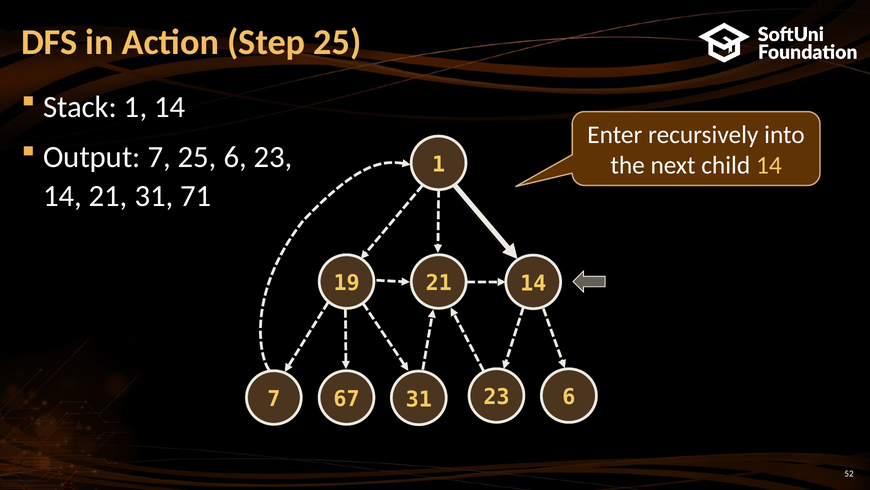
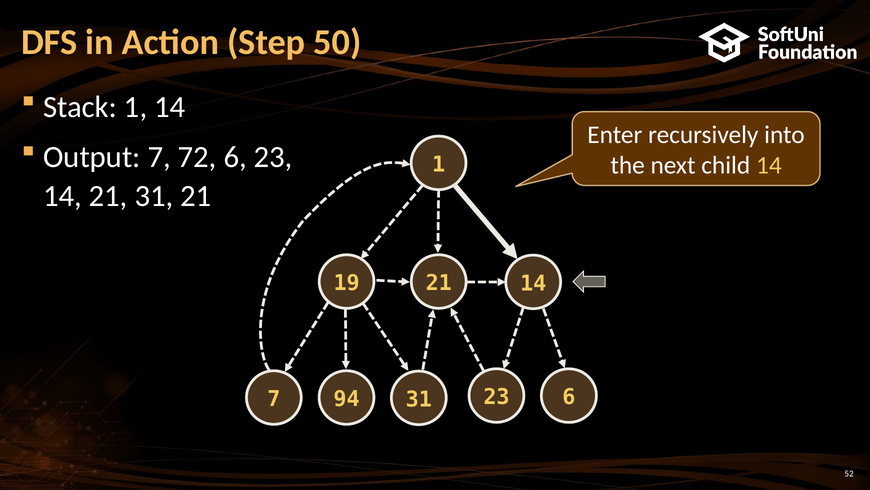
Step 25: 25 -> 50 (337, 42)
7 25: 25 -> 72 (197, 157)
31 71: 71 -> 21 (196, 196)
67: 67 -> 94 (347, 399)
